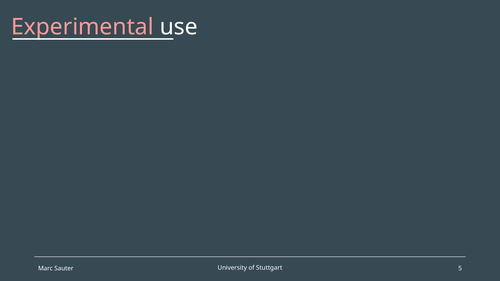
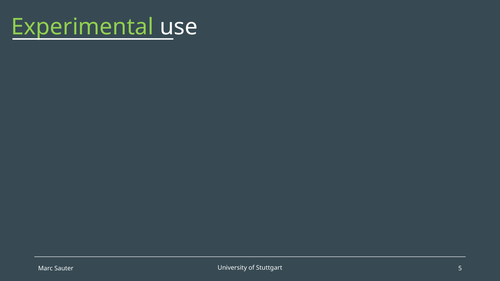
Experimental colour: pink -> light green (82, 27)
